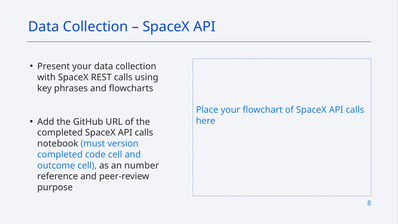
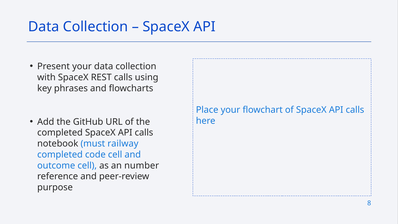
version: version -> railway (123, 144)
